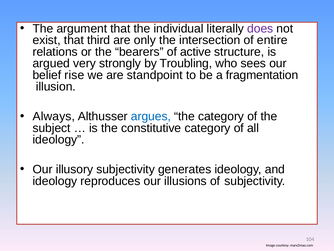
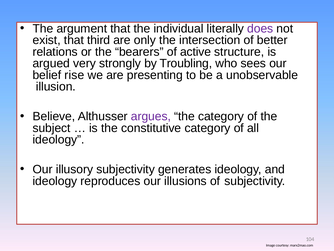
entire: entire -> better (272, 40)
standpoint: standpoint -> presenting (155, 75)
fragmentation: fragmentation -> unobservable (262, 75)
Always: Always -> Believe (54, 116)
argues colour: blue -> purple (151, 116)
